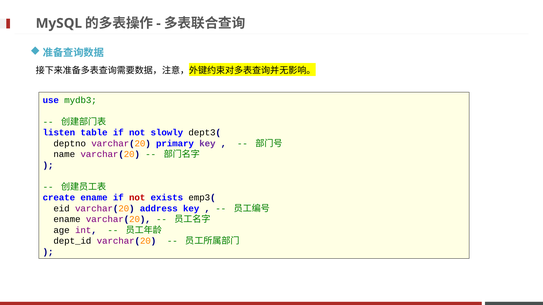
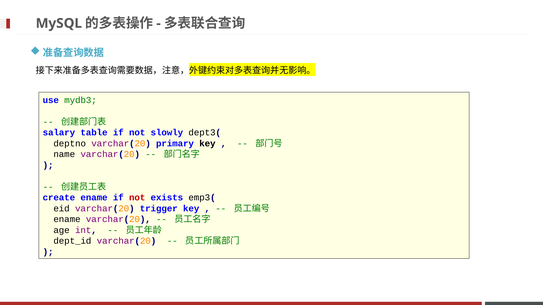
listen: listen -> salary (59, 133)
key colour: purple -> black (207, 144)
address: address -> trigger (159, 209)
